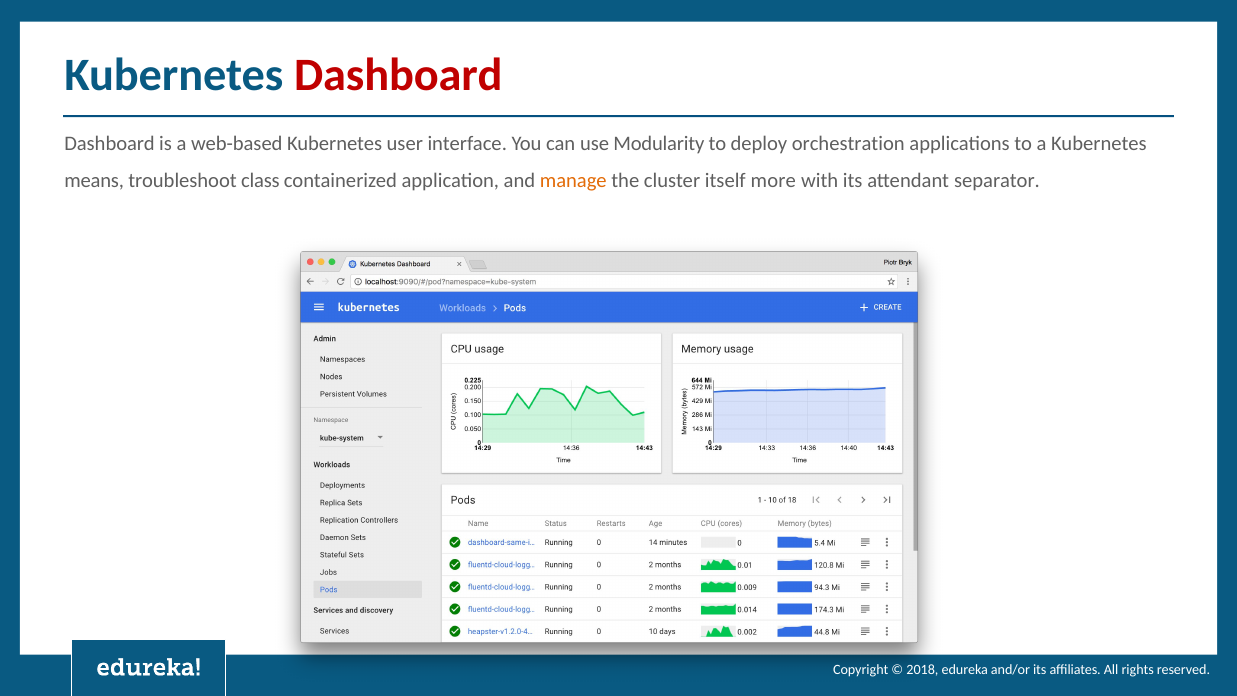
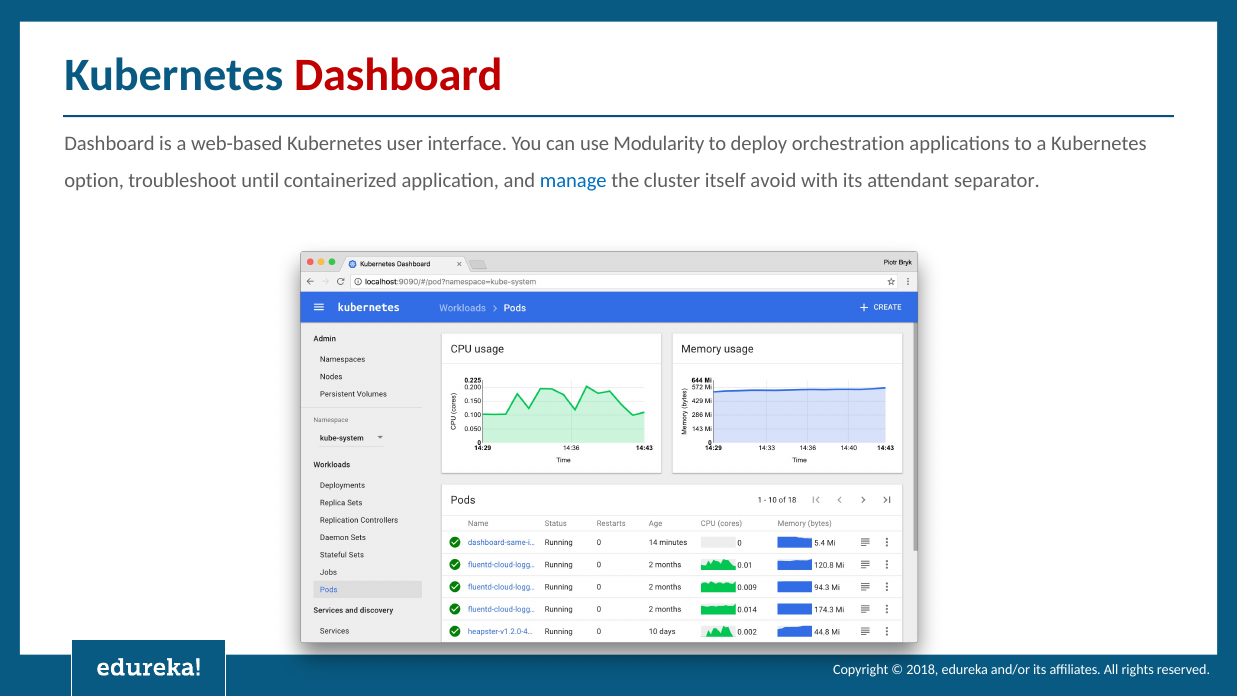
means: means -> option (94, 181)
class: class -> until (260, 181)
manage colour: orange -> blue (573, 181)
more: more -> avoid (773, 181)
